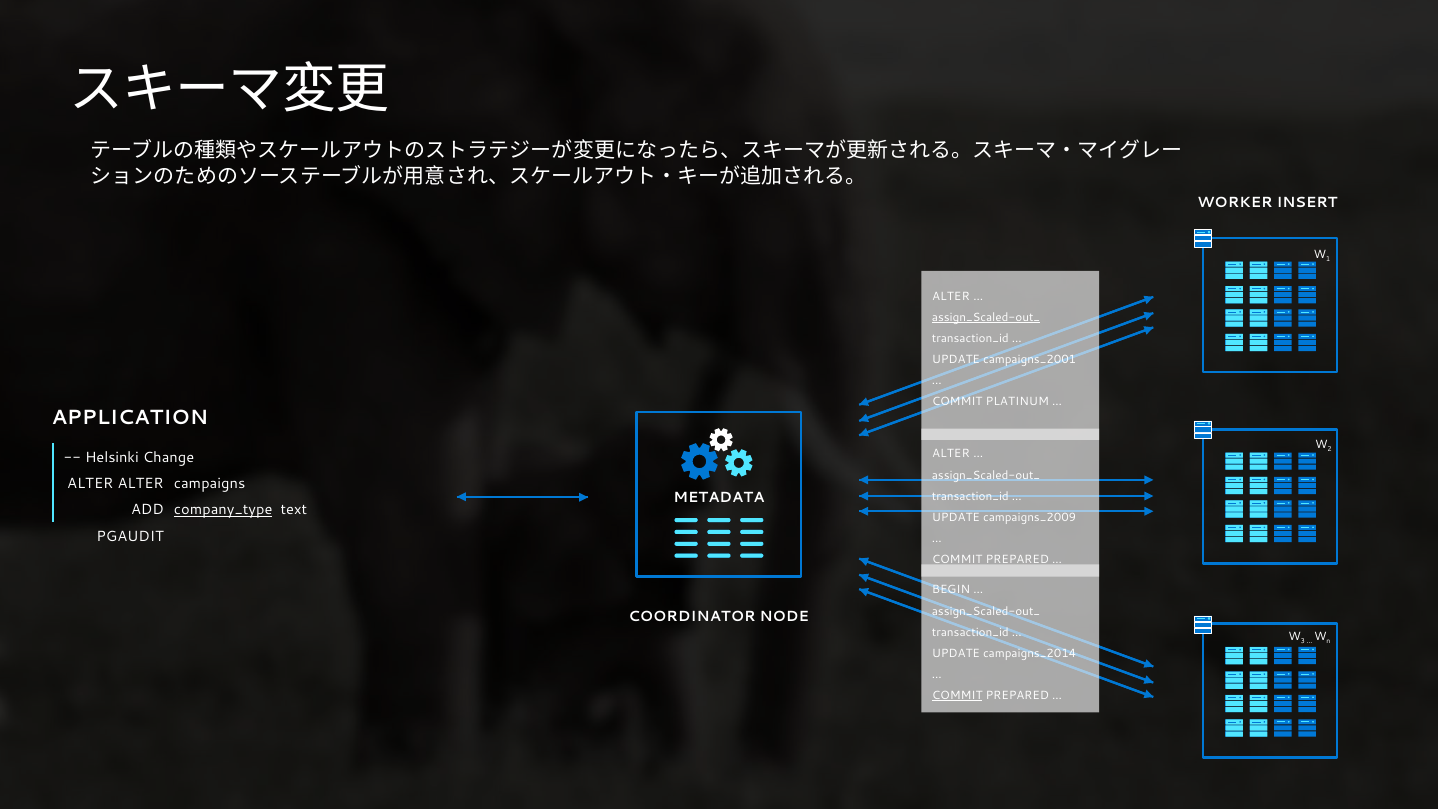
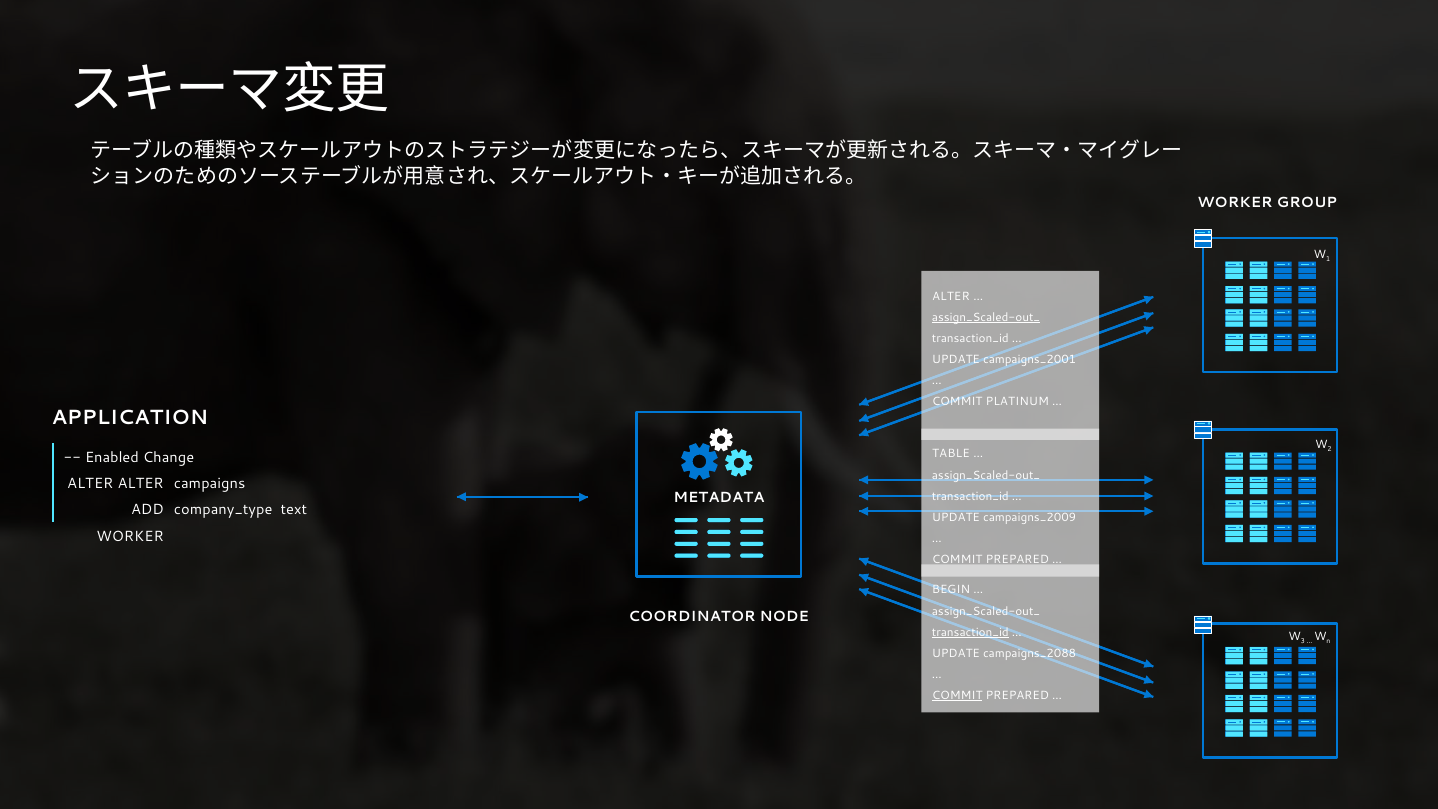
INSERT: INSERT -> GROUP (1307, 203)
ALTER: ALTER -> TABLE (951, 454)
Helsinki: Helsinki -> Enabled (112, 457)
company_type underline: present -> none (223, 510)
PGAUDIT: PGAUDIT -> WORKER (130, 536)
transaction_id underline: none -> present (970, 632)
campaigns_2014: campaigns_2014 -> campaigns_2088 (1030, 653)
